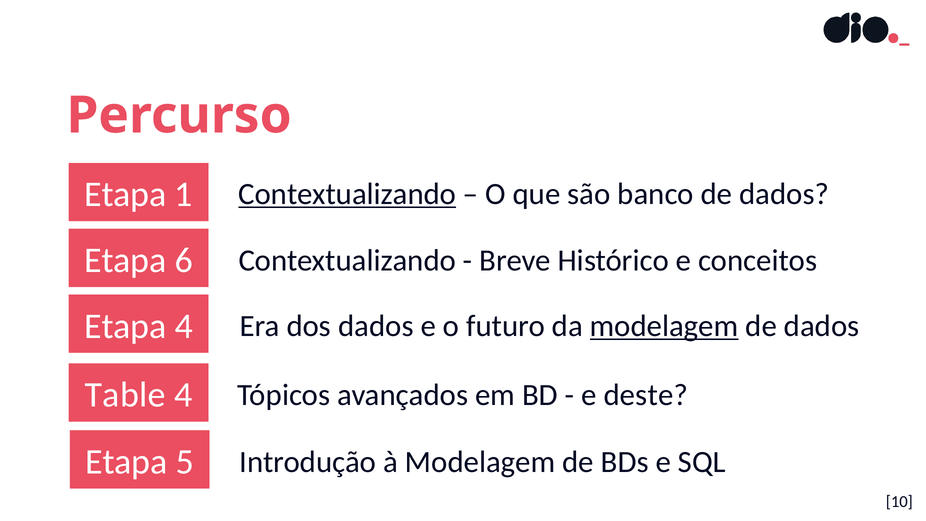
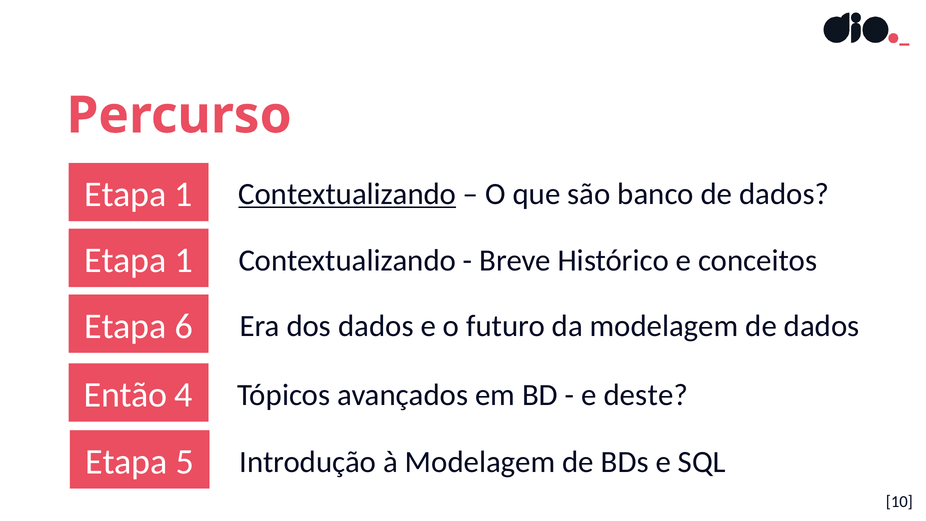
6: 6 -> 1 (184, 260)
Etapa 4: 4 -> 6 (184, 326)
modelagem underline: present -> none (664, 326)
Table: Table -> Então (126, 395)
